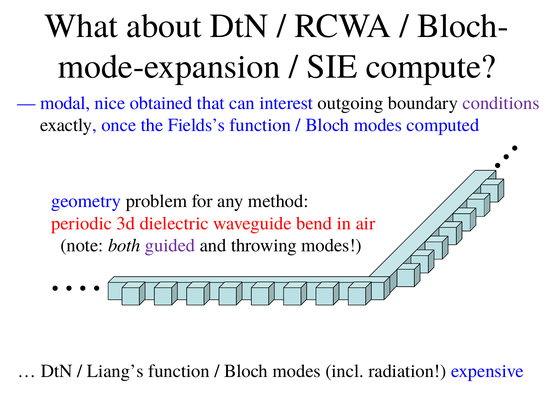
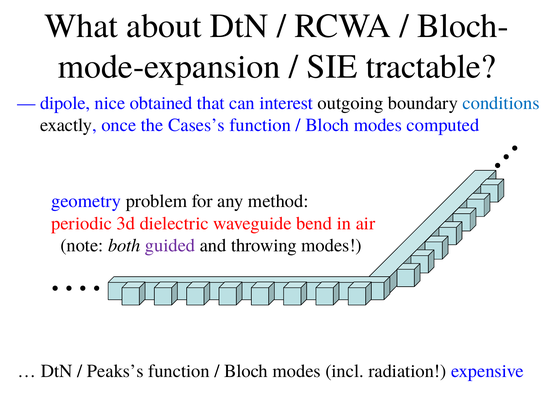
compute: compute -> tractable (431, 67)
modal: modal -> dipole (65, 103)
conditions colour: purple -> blue (501, 103)
Fields’s: Fields’s -> Cases’s (196, 125)
Liang’s: Liang’s -> Peaks’s (115, 371)
